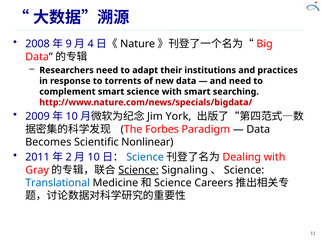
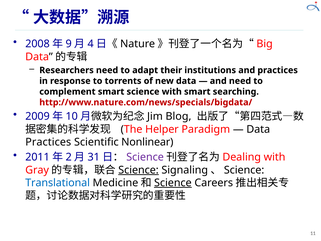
York: York -> Blog (178, 116)
Forbes: Forbes -> Helper (162, 129)
Becomes: Becomes -> Practices (48, 142)
10: 10 -> 31 (94, 157)
Science colour: blue -> purple (145, 157)
Science underline: none -> present (173, 183)
